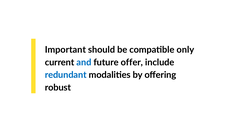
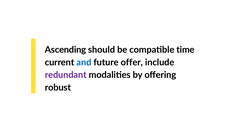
Important: Important -> Ascending (65, 50)
only: only -> time (185, 50)
redundant colour: blue -> purple (66, 75)
